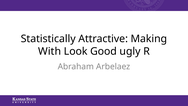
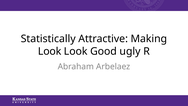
With: With -> Look (50, 51)
